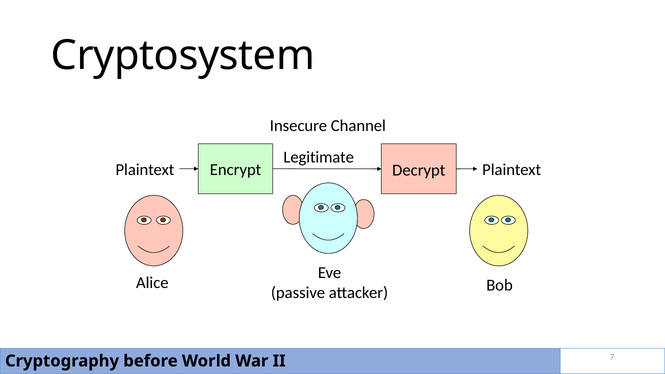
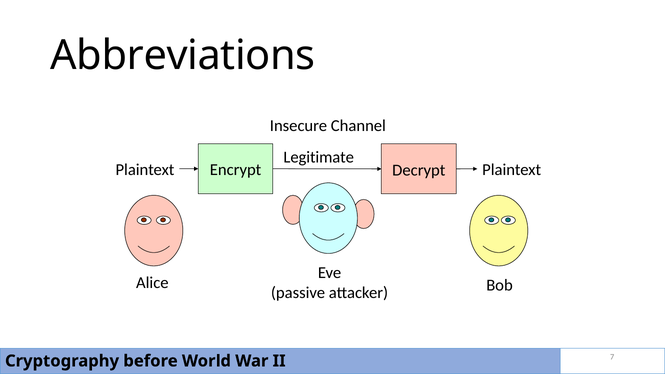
Cryptosystem: Cryptosystem -> Abbreviations (183, 56)
